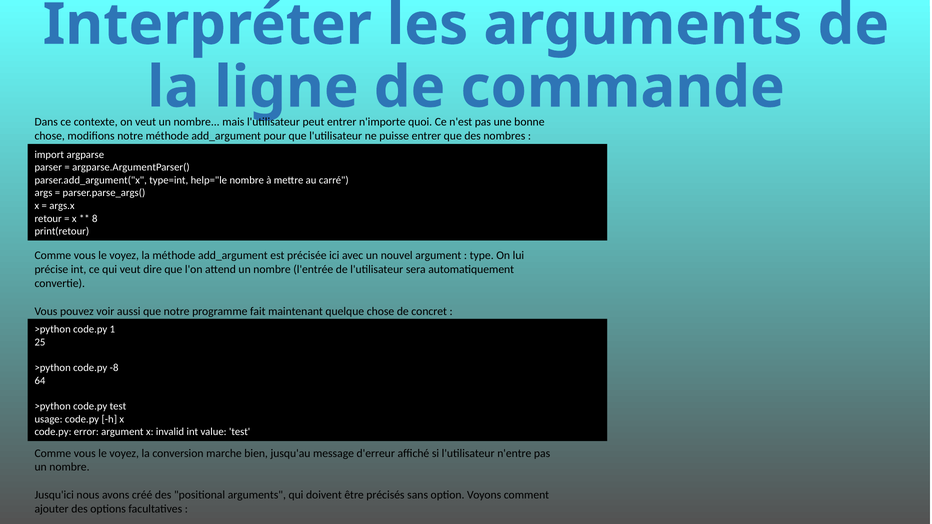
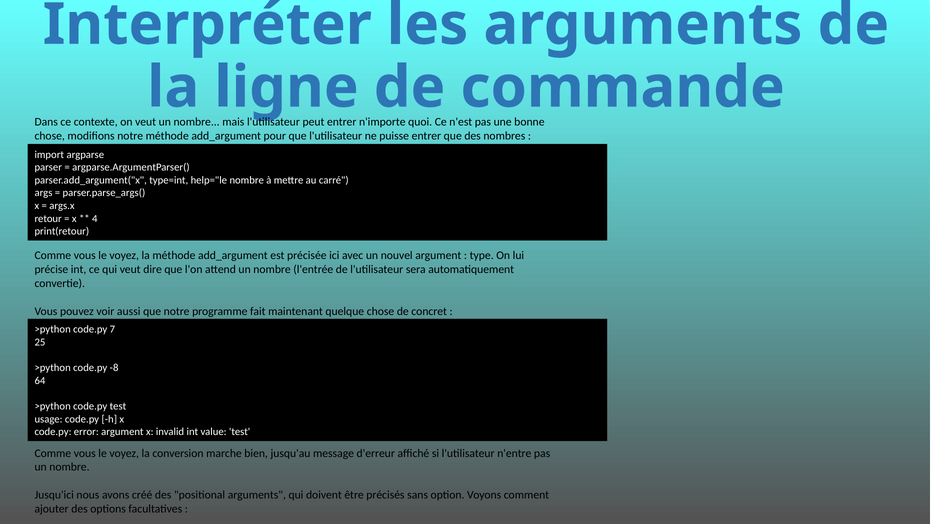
8: 8 -> 4 (95, 219)
1: 1 -> 7 (112, 330)
